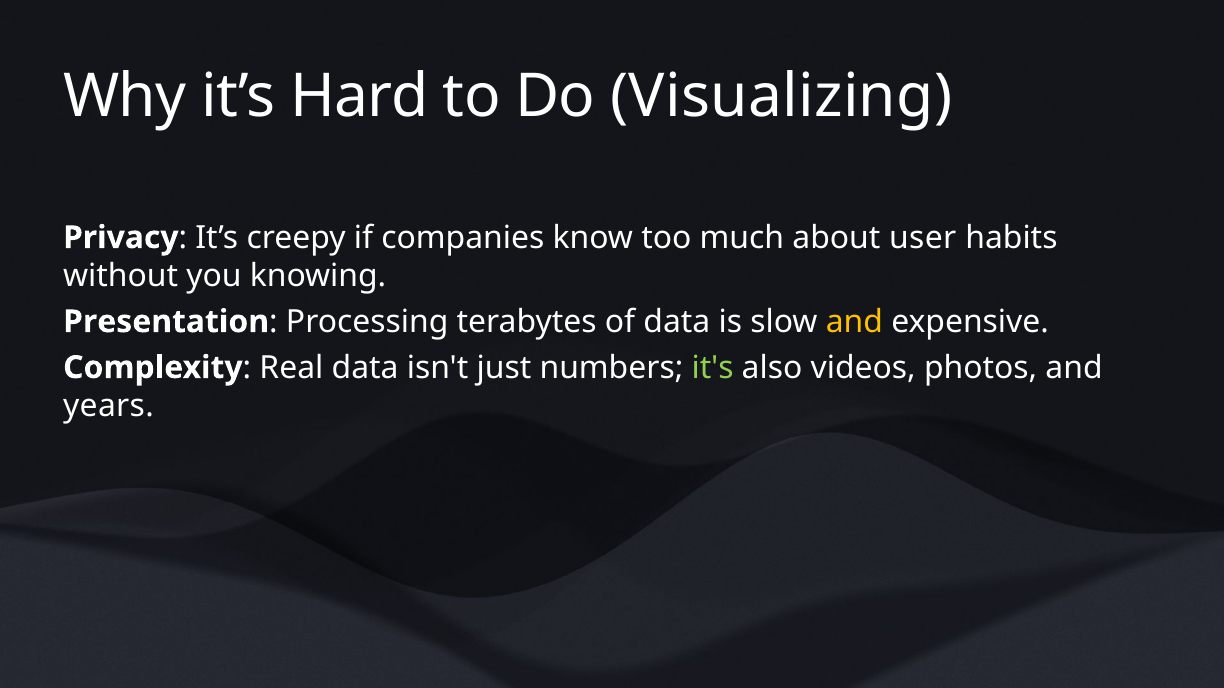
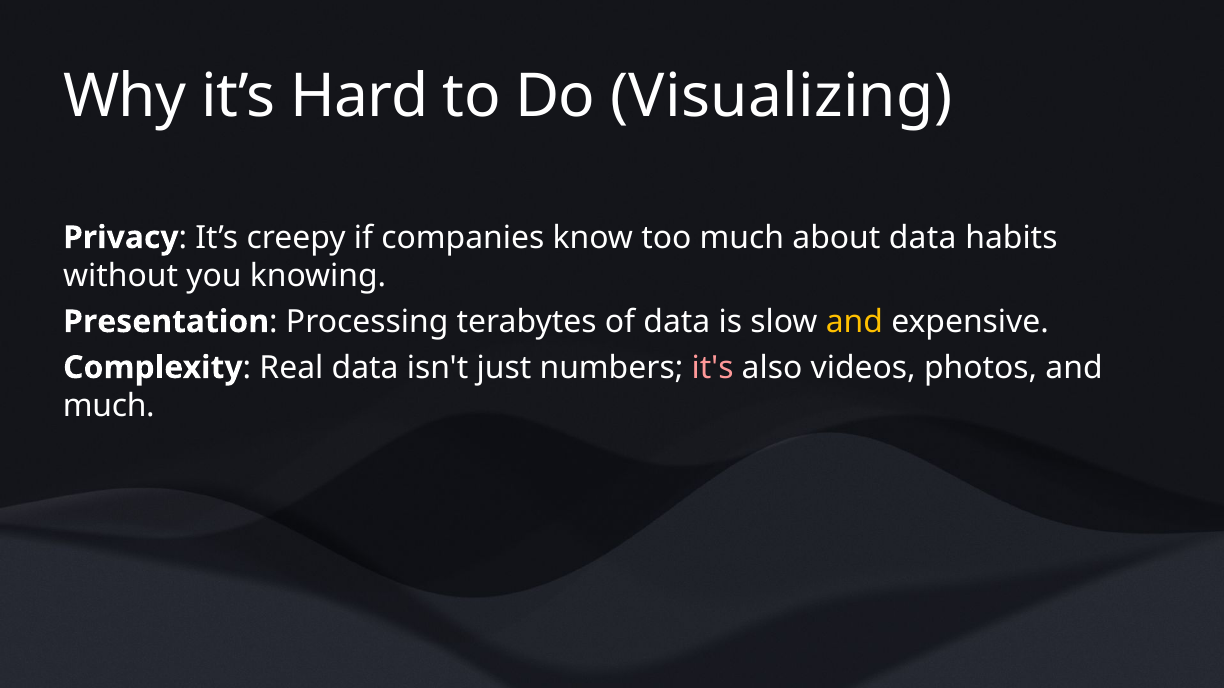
about user: user -> data (923, 238)
it's colour: light green -> pink (713, 368)
years: years -> much (109, 406)
